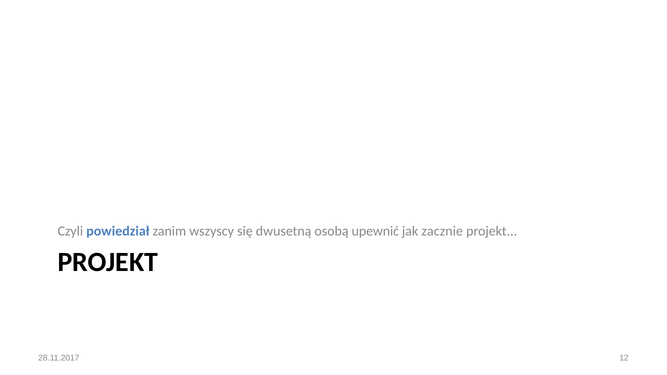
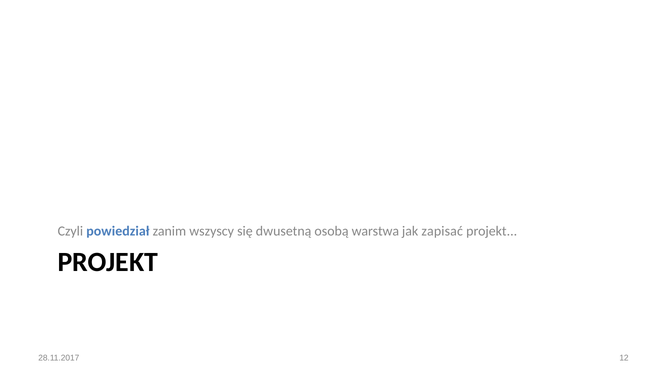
upewnić: upewnić -> warstwa (375, 231)
zacznie: zacznie -> zapisać (442, 231)
